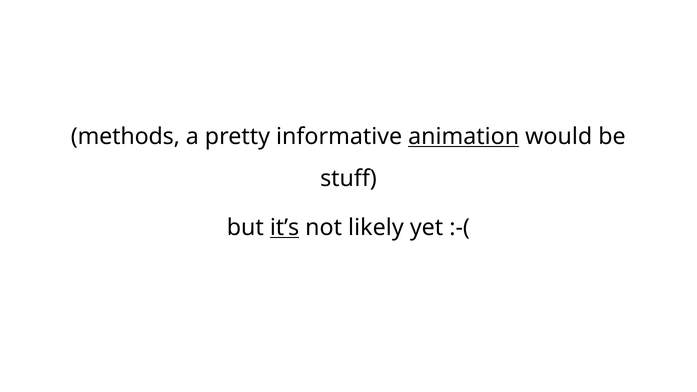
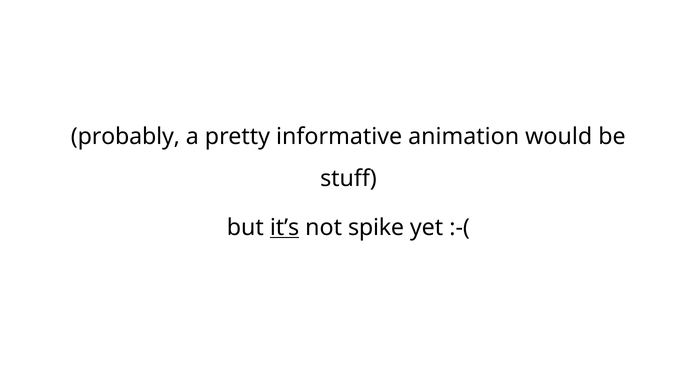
methods: methods -> probably (125, 137)
animation underline: present -> none (464, 137)
likely: likely -> spike (376, 228)
